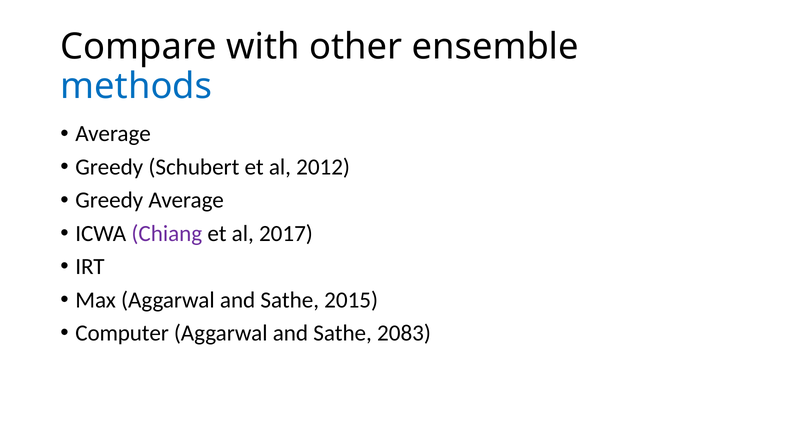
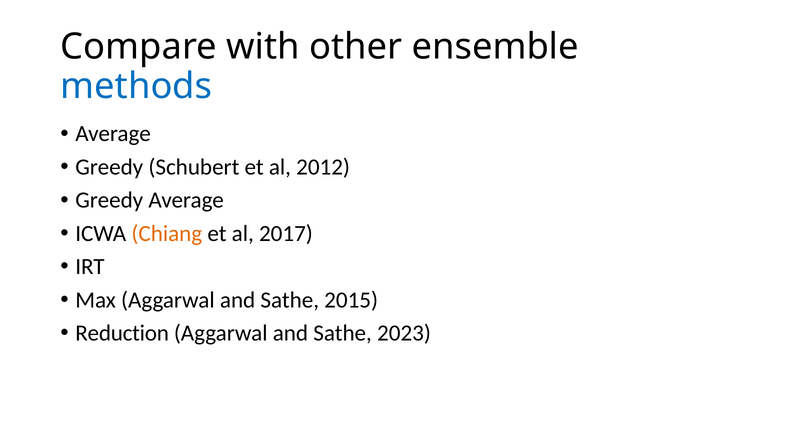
Chiang colour: purple -> orange (167, 234)
Computer: Computer -> Reduction (122, 333)
2083: 2083 -> 2023 (404, 333)
